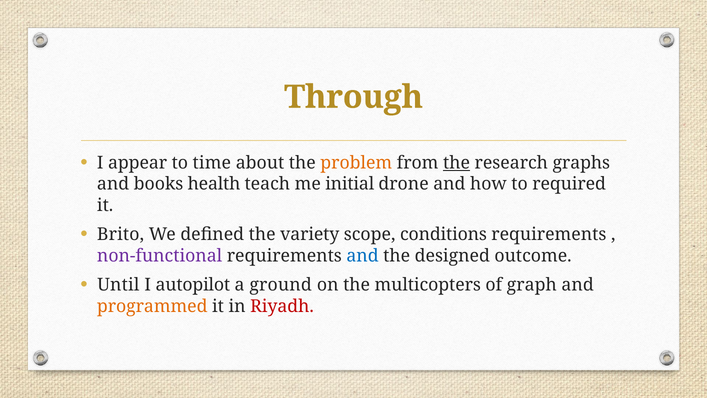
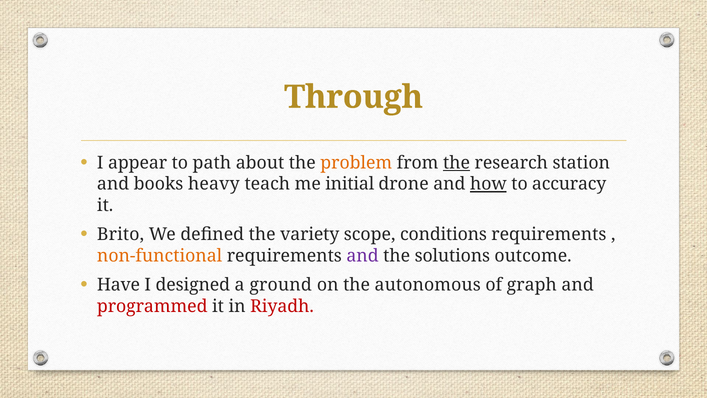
time: time -> path (212, 163)
graphs: graphs -> station (581, 163)
health: health -> heavy (214, 184)
how underline: none -> present (488, 184)
required: required -> accuracy (569, 184)
non-functional colour: purple -> orange (160, 256)
and colour: blue -> purple (363, 256)
designed: designed -> solutions (452, 256)
Until: Until -> Have (119, 285)
autopilot: autopilot -> designed (193, 285)
multicopters: multicopters -> autonomous (428, 285)
programmed colour: orange -> red (152, 306)
